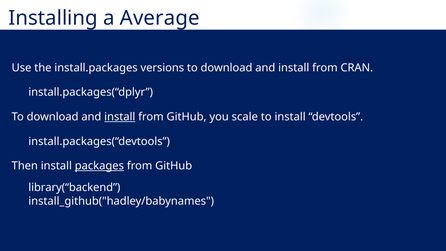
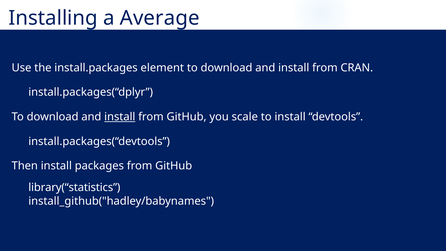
versions: versions -> element (162, 68)
packages underline: present -> none (99, 166)
library(“backend: library(“backend -> library(“statistics (74, 188)
